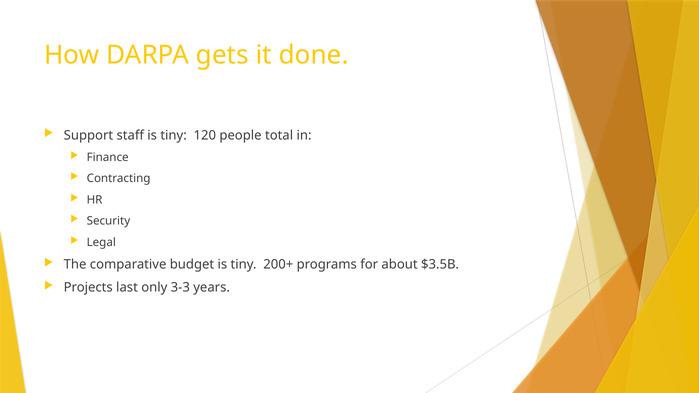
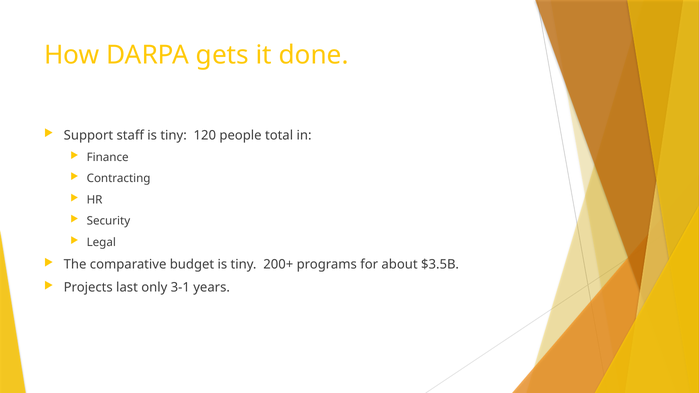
3-3: 3-3 -> 3-1 (180, 288)
